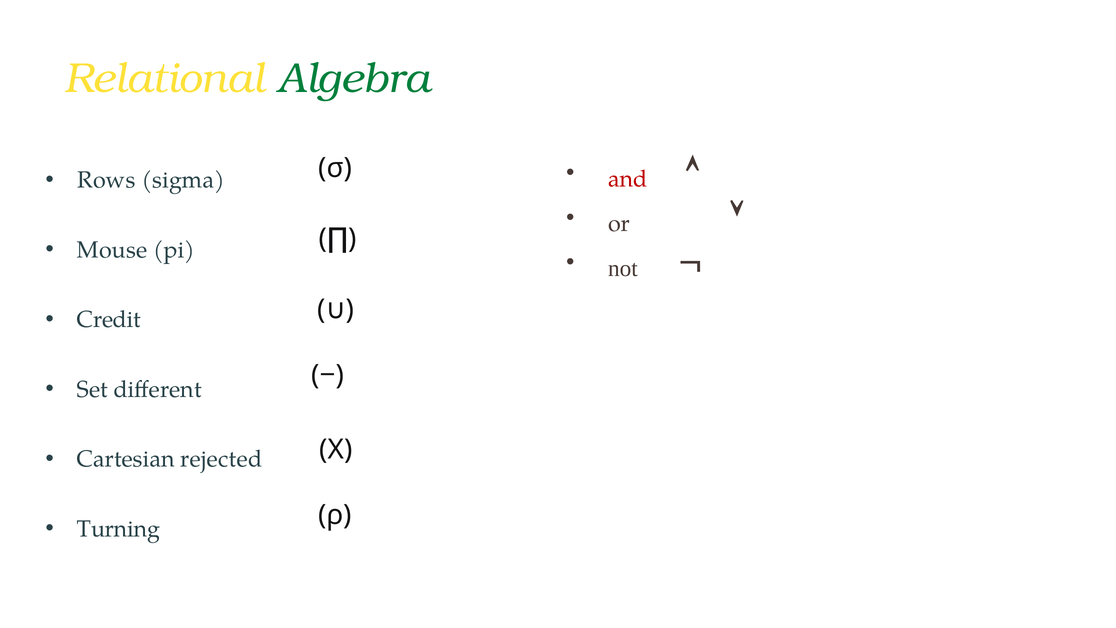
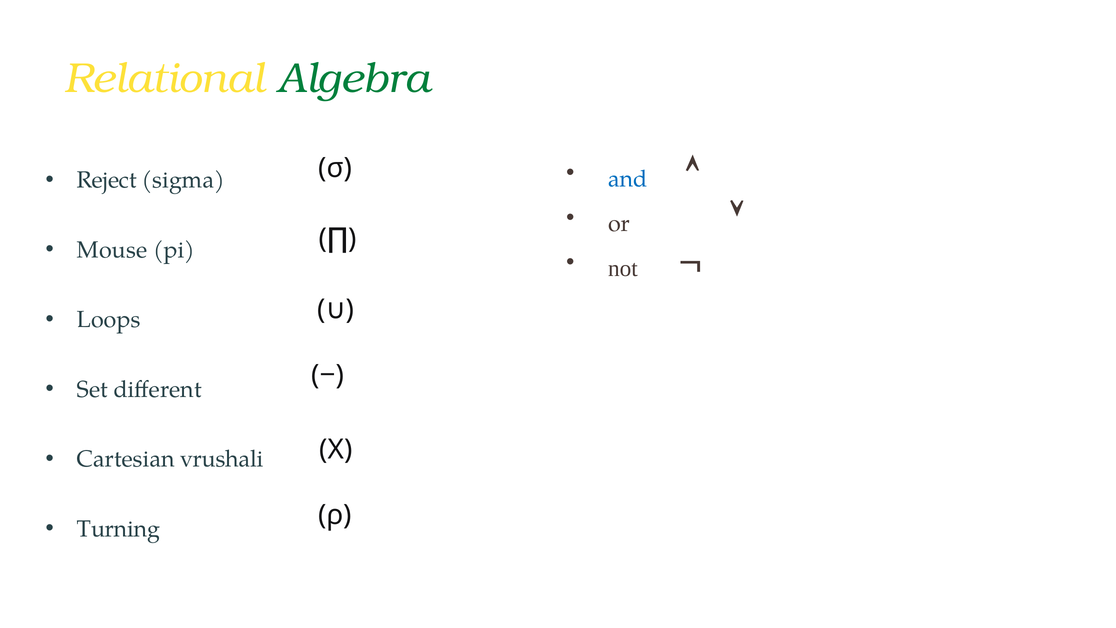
Rows: Rows -> Reject (107, 180)
and colour: red -> blue (628, 179)
Credit: Credit -> Loops (109, 320)
rejected: rejected -> vrushali (222, 459)
